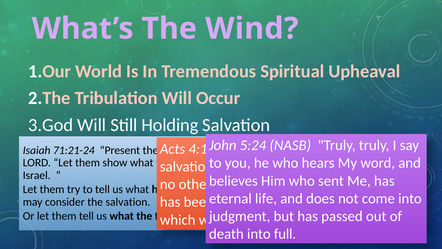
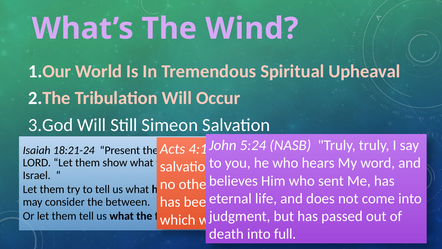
Holding: Holding -> Simeon (170, 125)
71:21-24: 71:21-24 -> 18:21-24 (74, 150)
the salvation: salvation -> between (128, 202)
